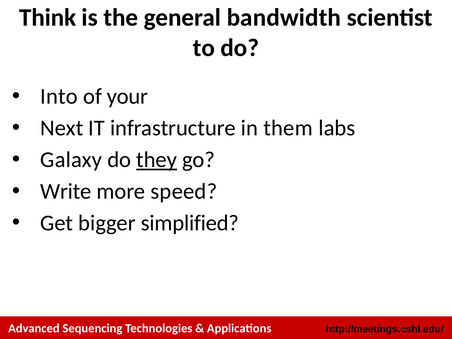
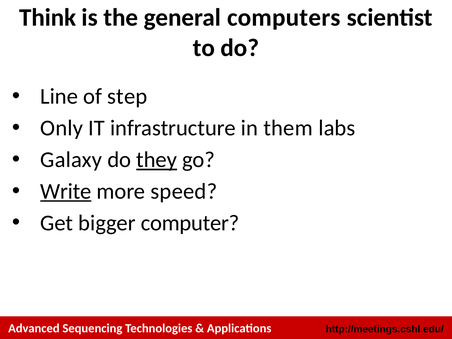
bandwidth: bandwidth -> computers (284, 18)
Into: Into -> Line (59, 97)
your: your -> step (127, 97)
Next: Next -> Only (62, 128)
Write underline: none -> present (66, 191)
simplified: simplified -> computer (190, 223)
